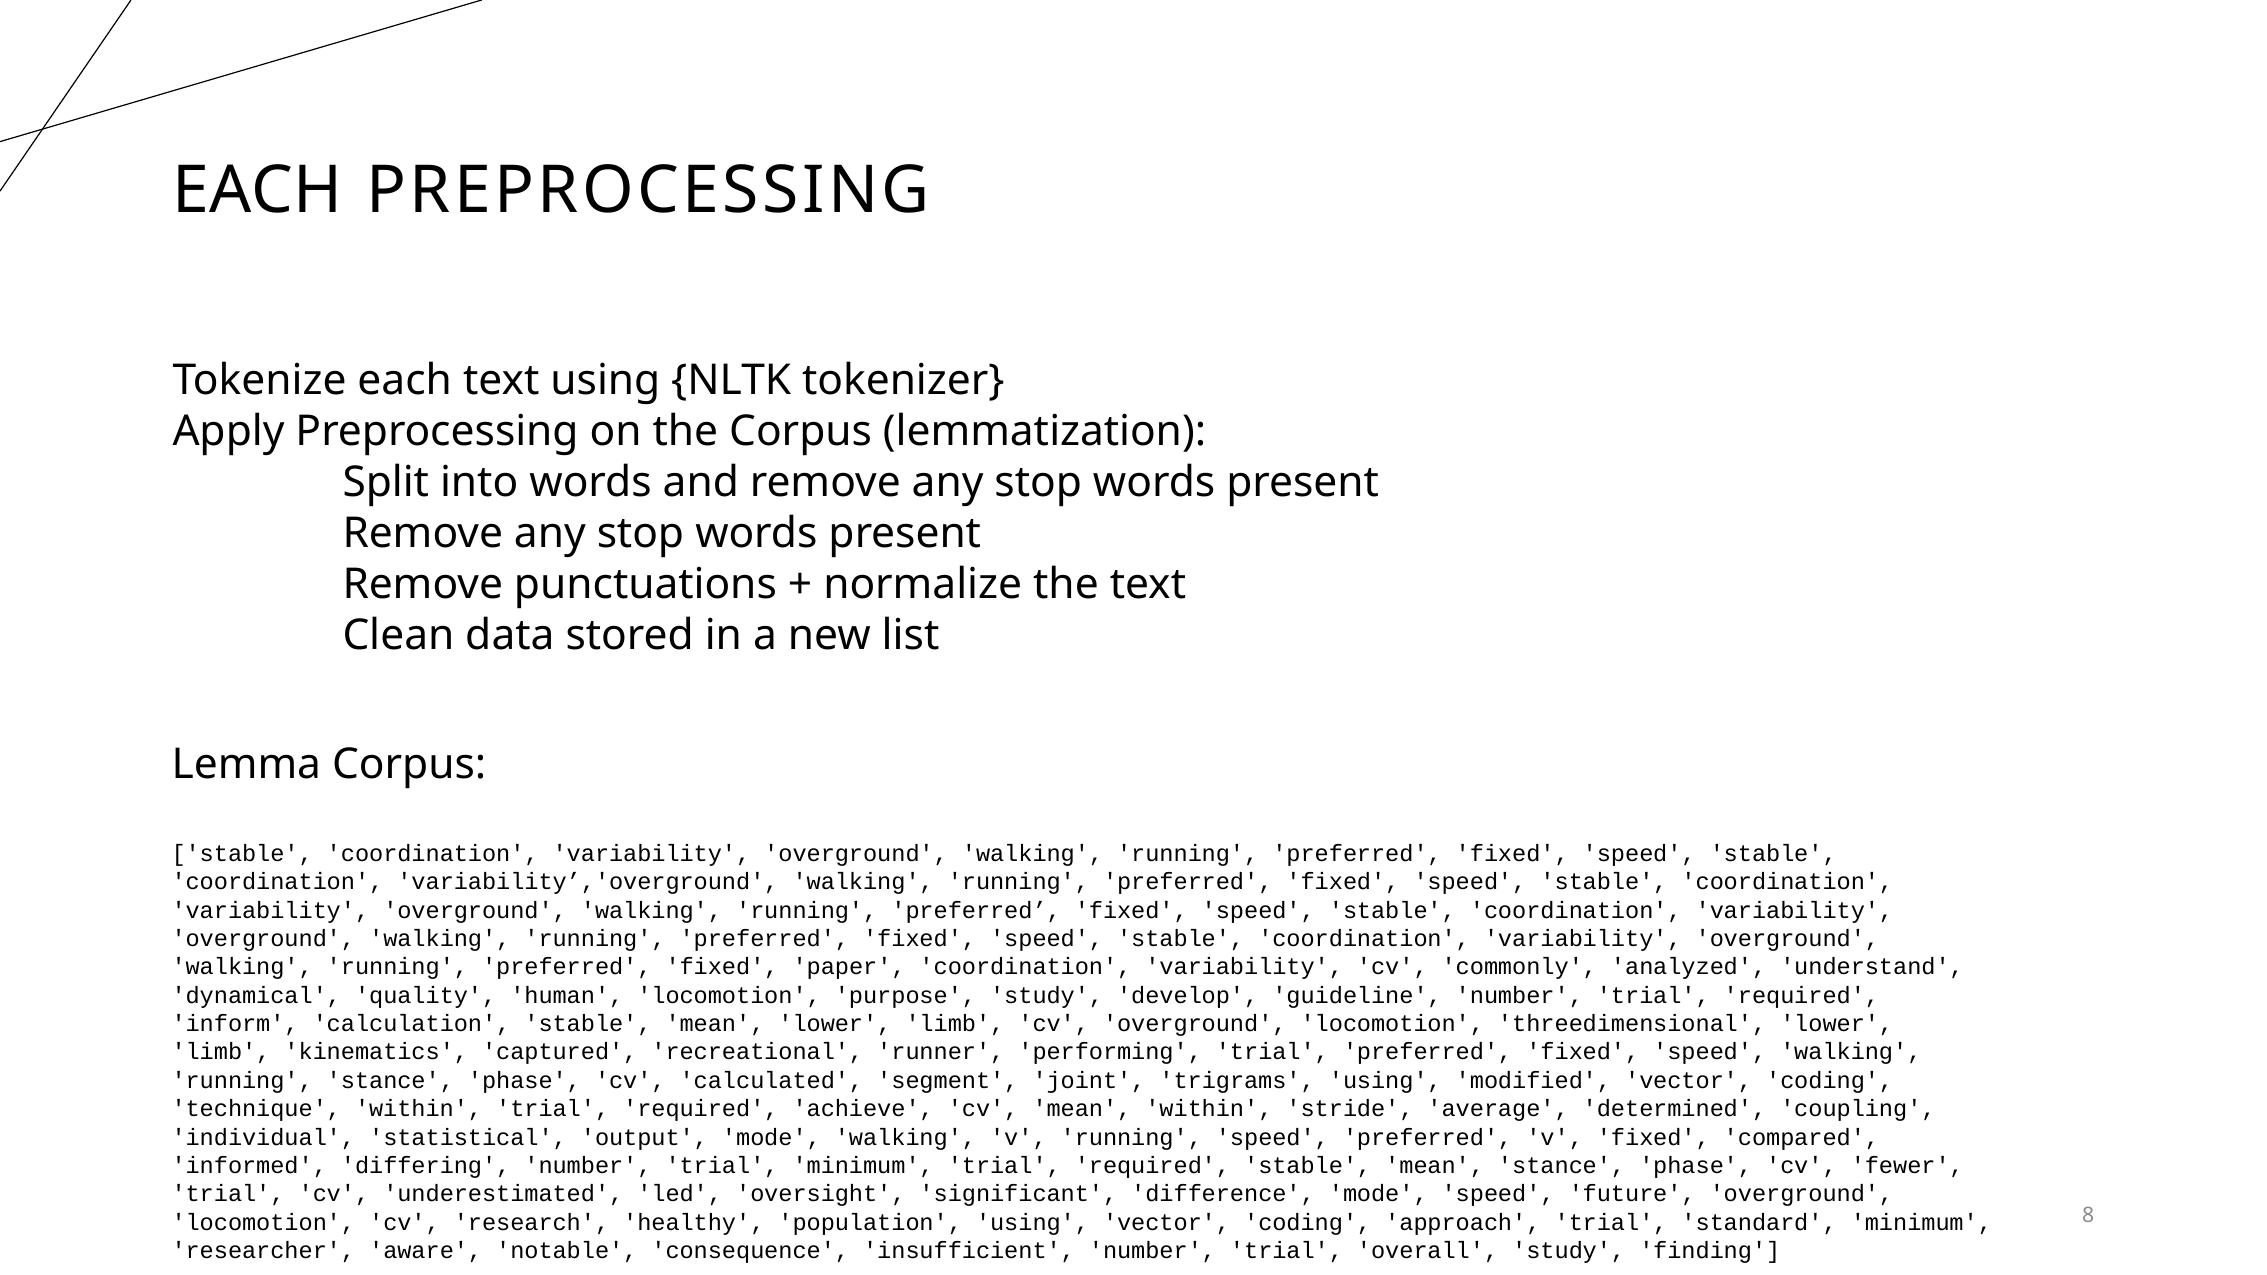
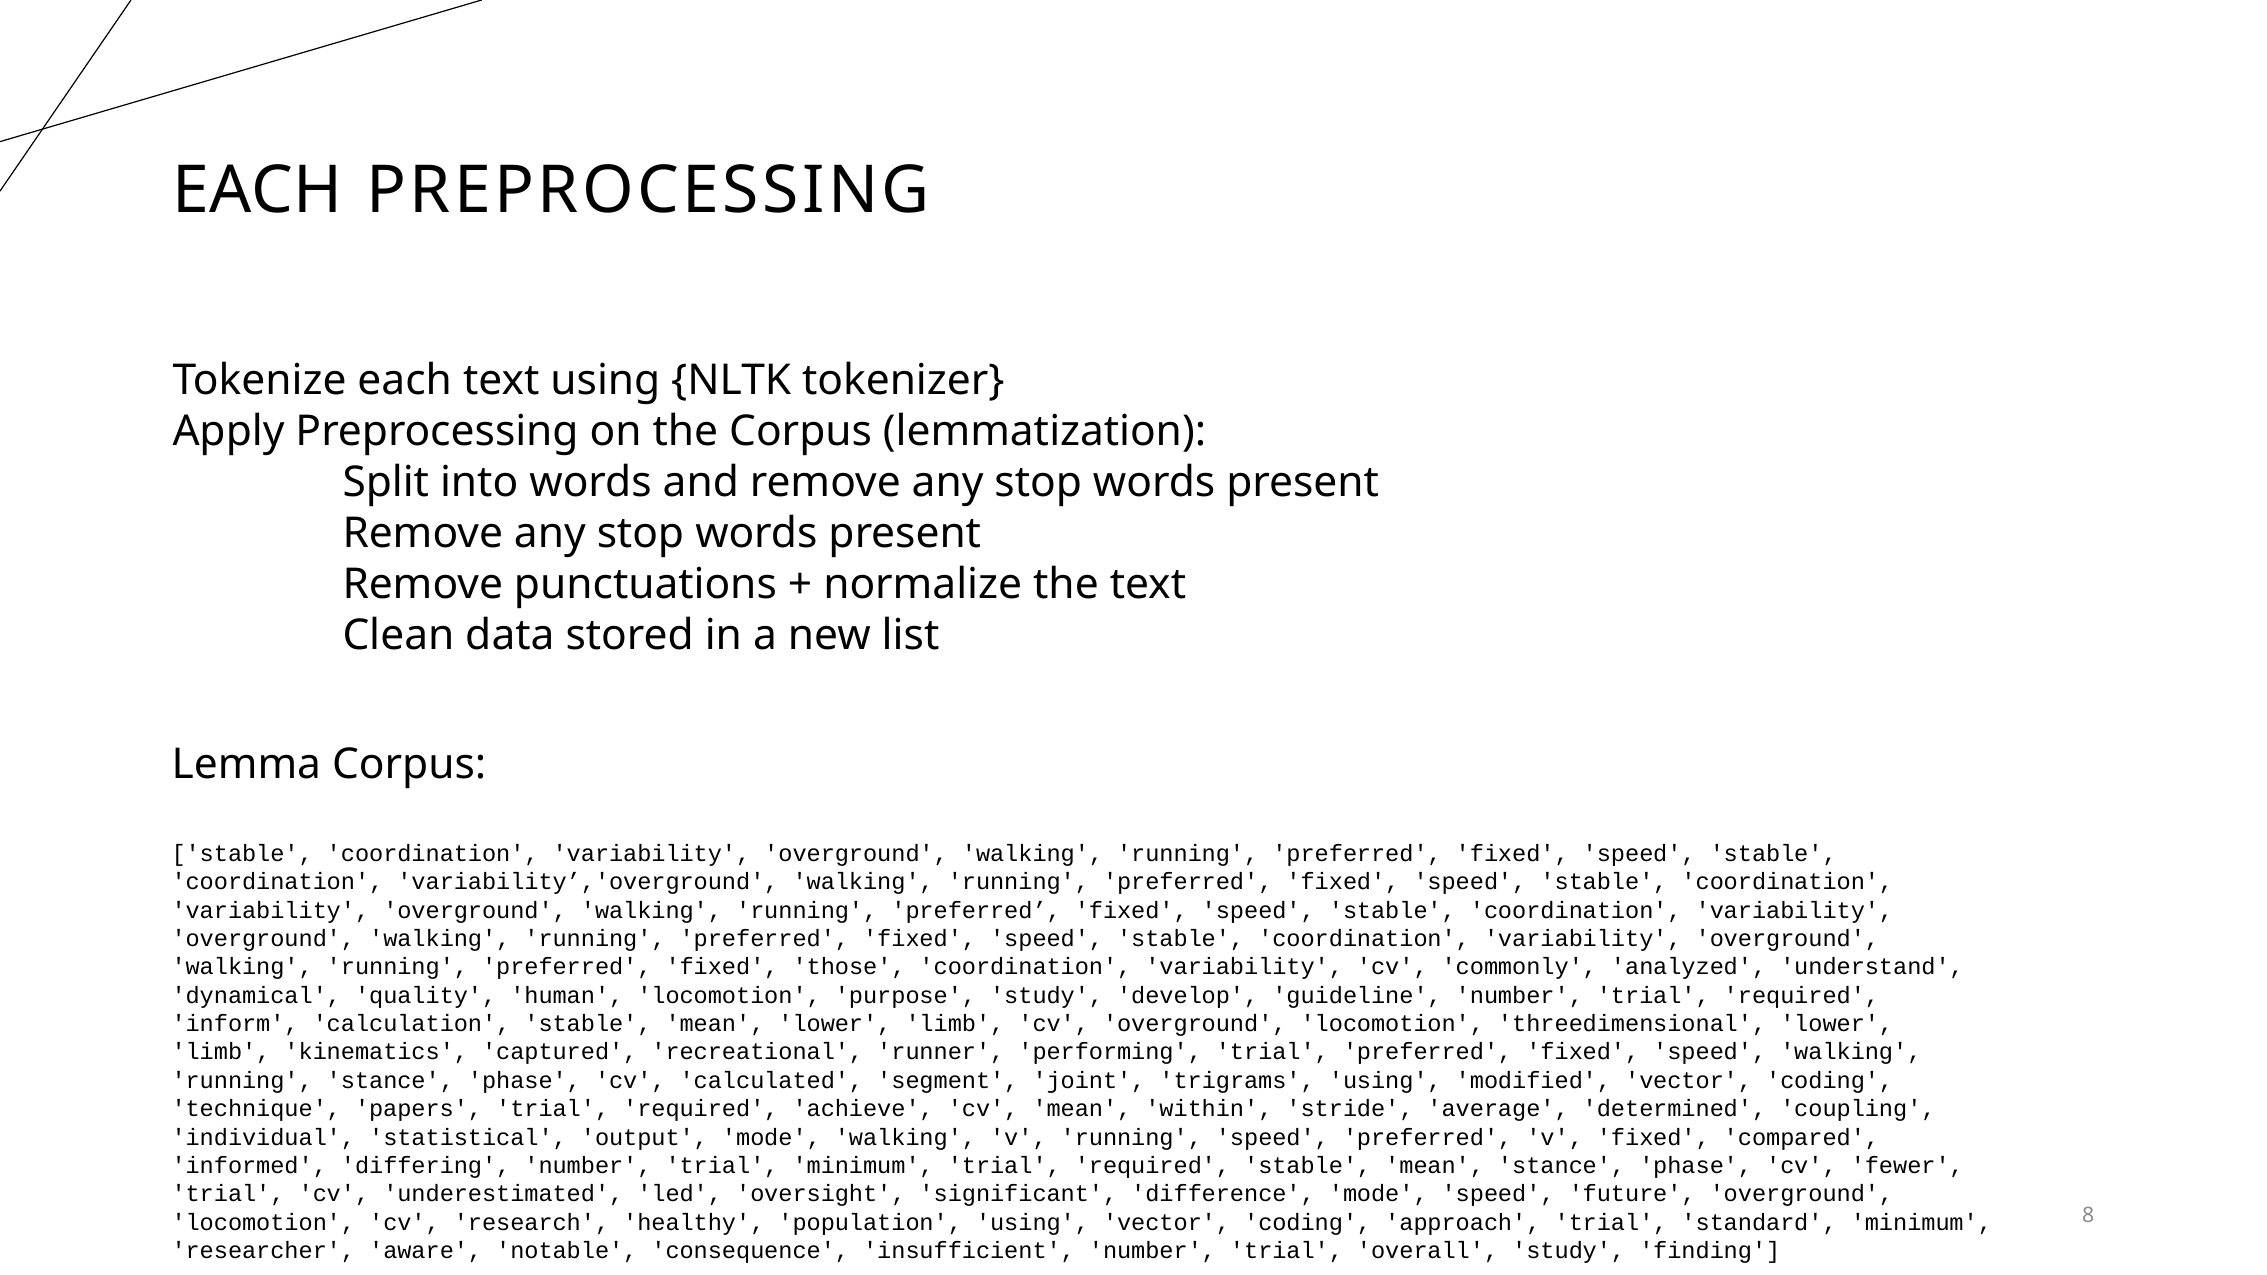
paper: paper -> those (849, 967)
technique within: within -> papers (419, 1109)
